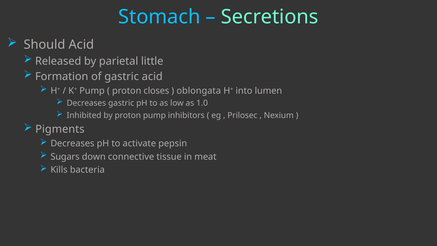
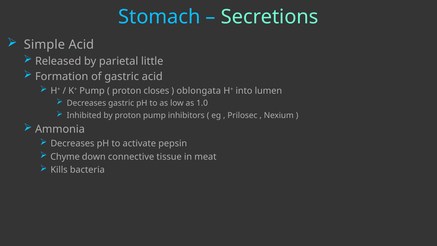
Should: Should -> Simple (44, 45)
Pigments: Pigments -> Ammonia (60, 129)
Sugars: Sugars -> Chyme (65, 157)
